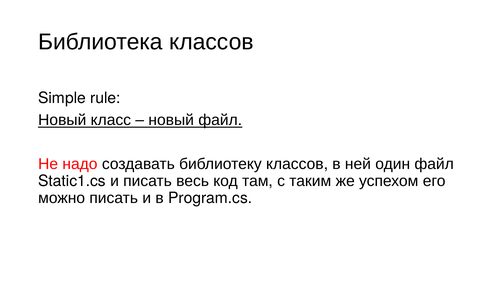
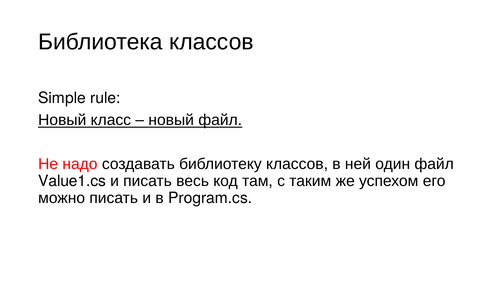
Static1.cs: Static1.cs -> Value1.cs (72, 181)
